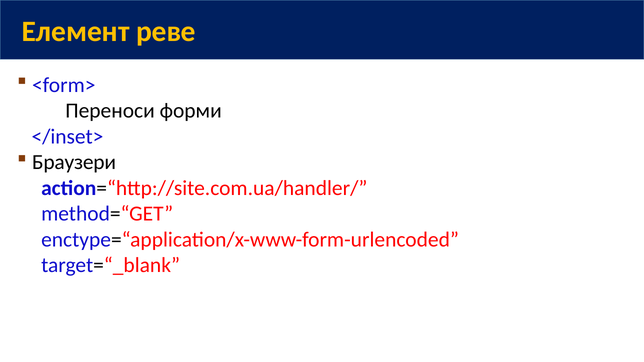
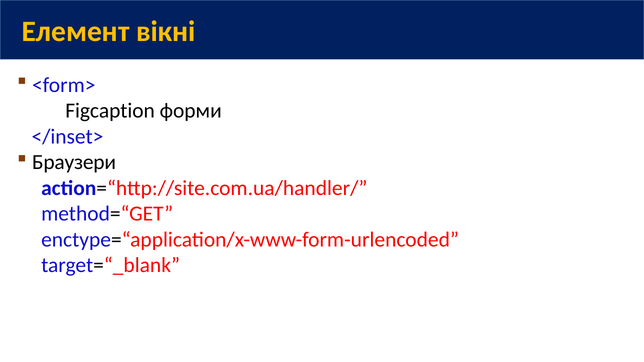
реве: реве -> вікні (166, 31)
Переноси: Переноси -> Figcaption (110, 111)
